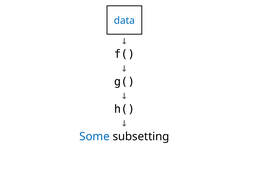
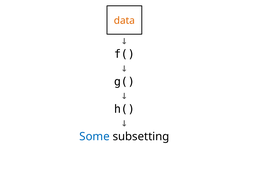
data colour: blue -> orange (124, 21)
